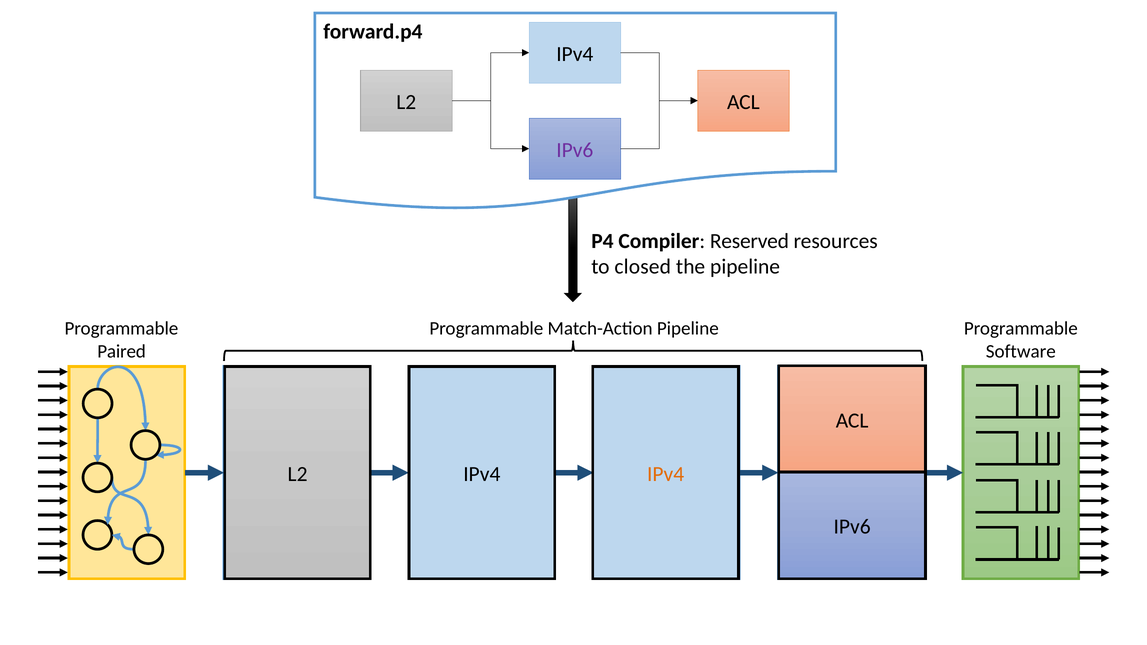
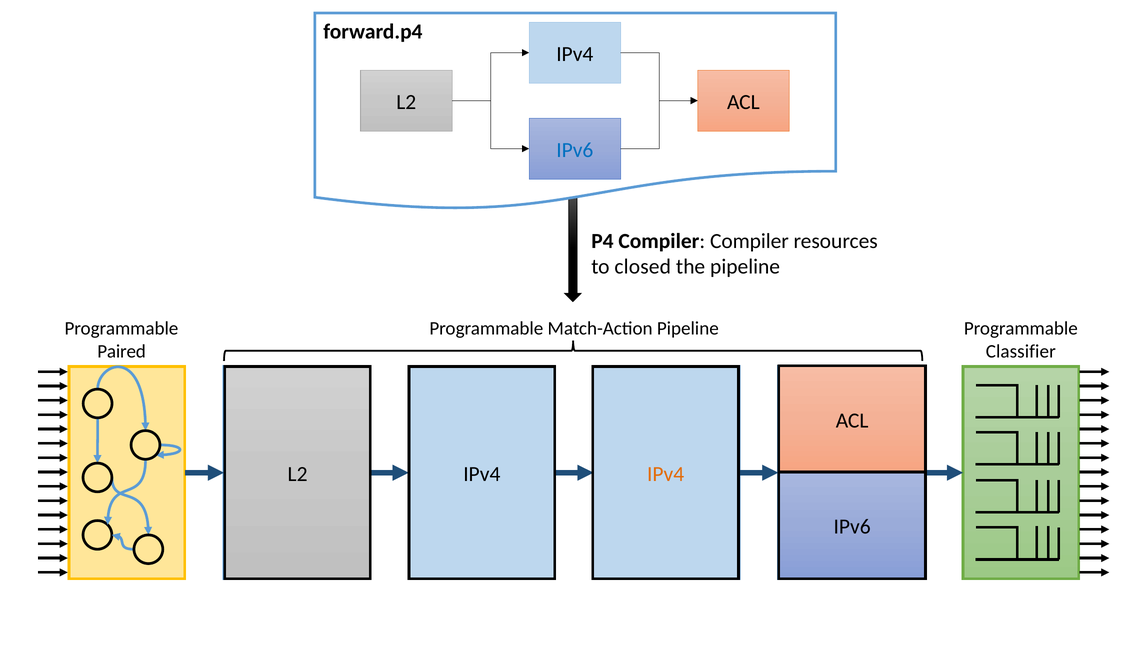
IPv6 colour: purple -> blue (575, 150)
Compiler Reserved: Reserved -> Compiler (749, 241)
Software: Software -> Classifier (1021, 352)
